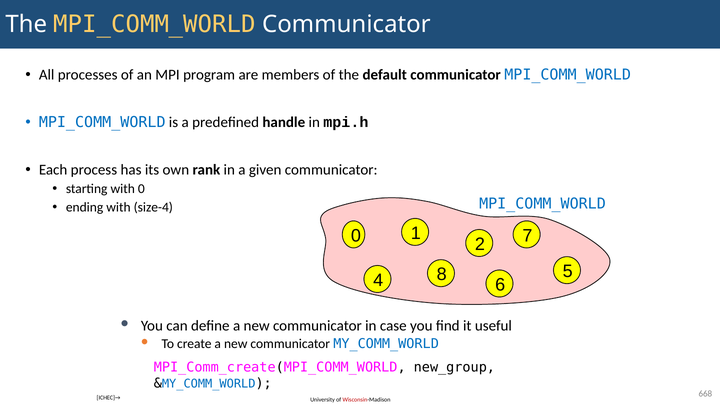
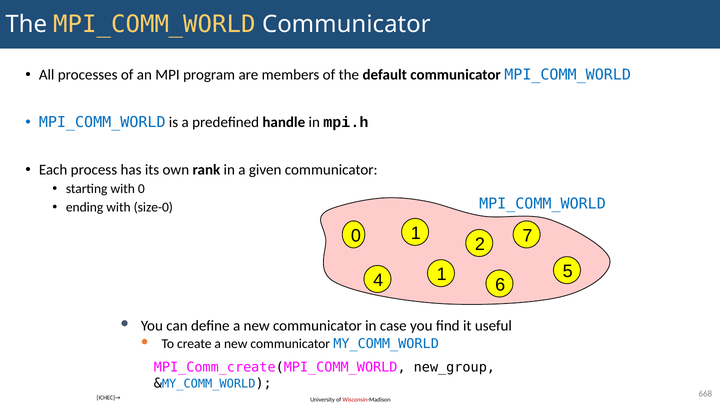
size-4: size-4 -> size-0 (153, 207)
4 8: 8 -> 1 (442, 274)
